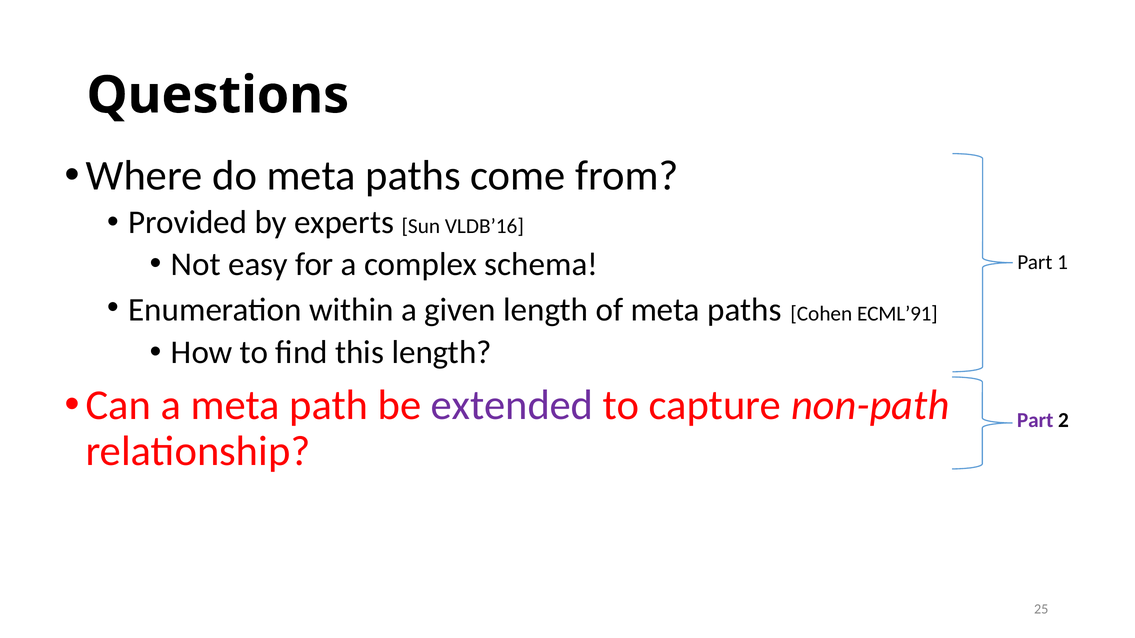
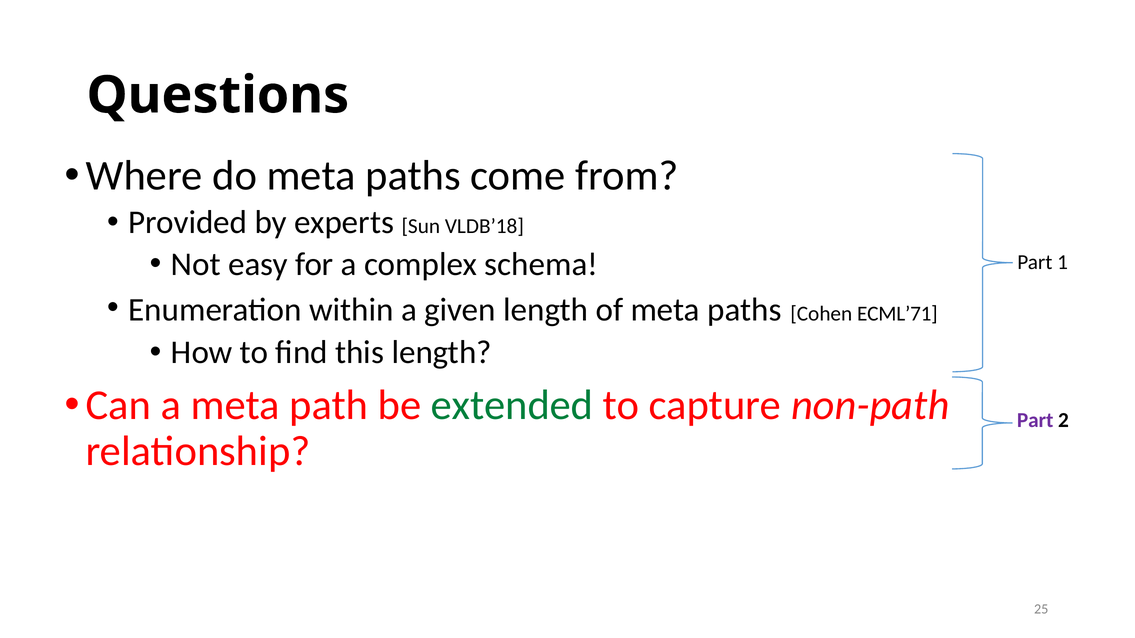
VLDB’16: VLDB’16 -> VLDB’18 (484, 227)
ECML’91: ECML’91 -> ECML’71 (897, 314)
extended colour: purple -> green (512, 405)
